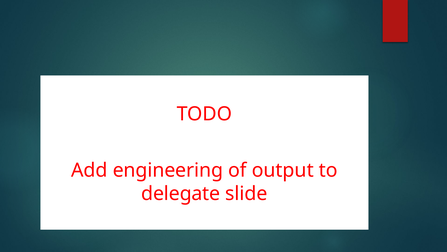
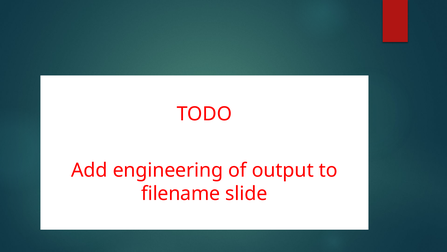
delegate: delegate -> filename (181, 193)
